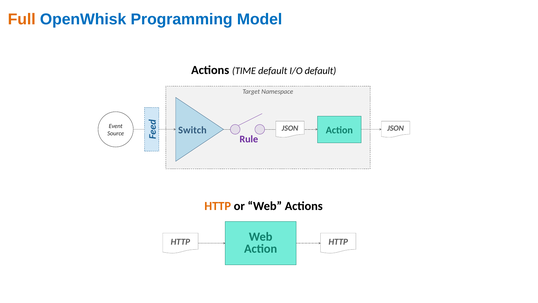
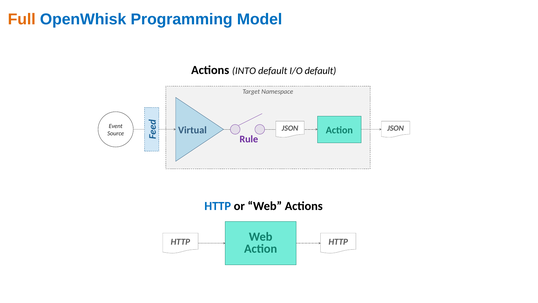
TIME: TIME -> INTO (244, 71)
Switch: Switch -> Virtual (192, 130)
HTTP colour: orange -> blue (218, 206)
